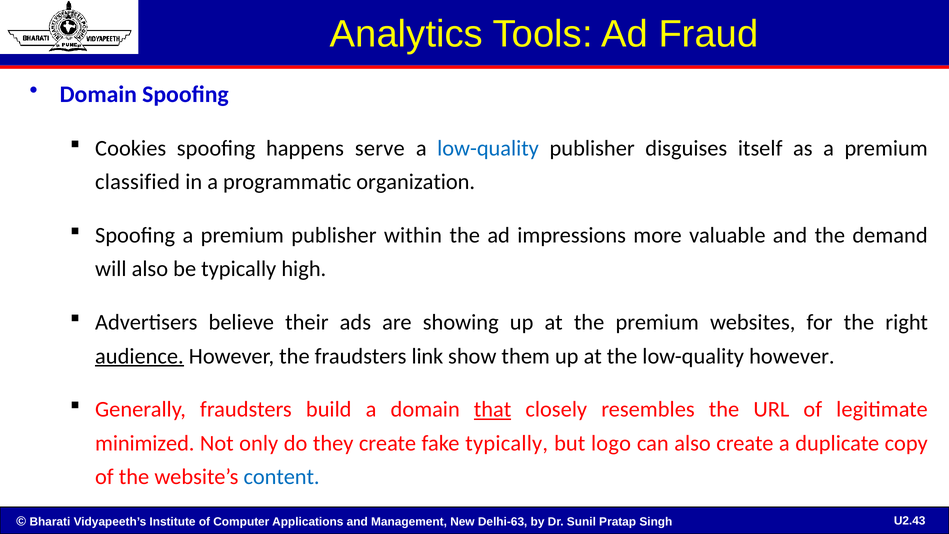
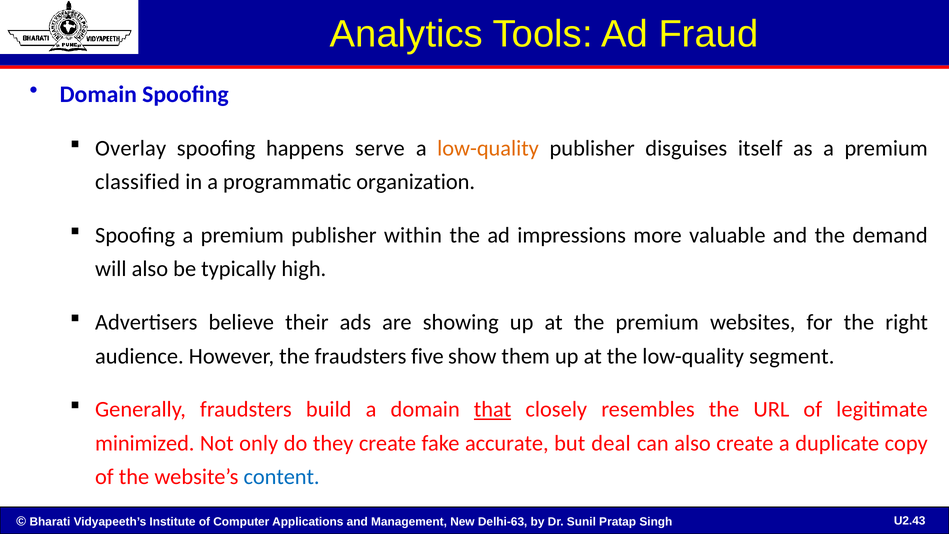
Cookies: Cookies -> Overlay (131, 148)
low-quality colour: blue -> orange (488, 148)
audience underline: present -> none (139, 356)
link: link -> five (427, 356)
low-quality however: however -> segment (792, 356)
fake typically: typically -> accurate (507, 443)
logo: logo -> deal (611, 443)
